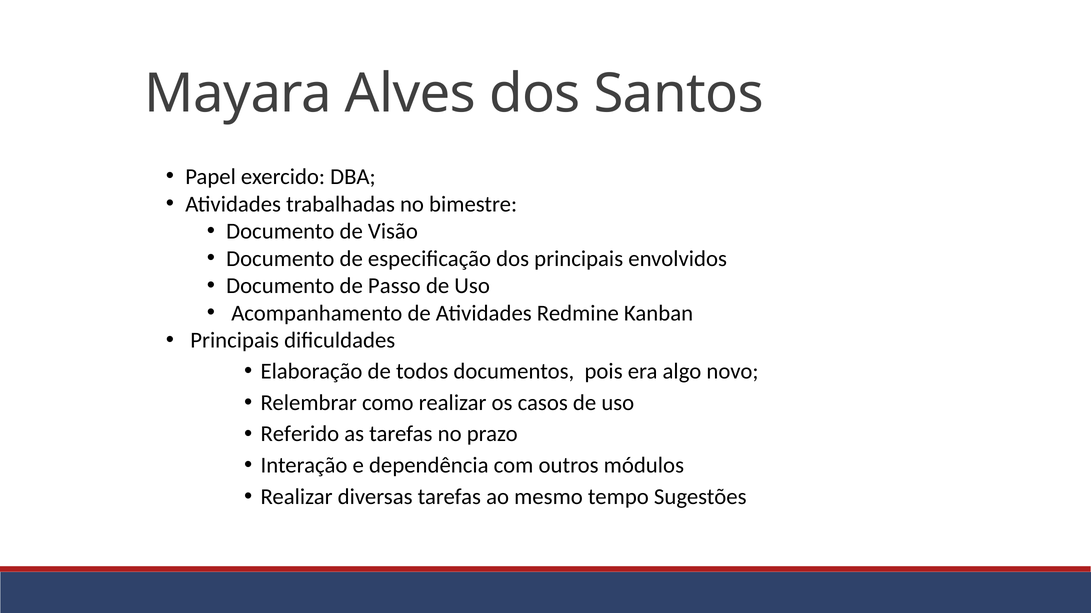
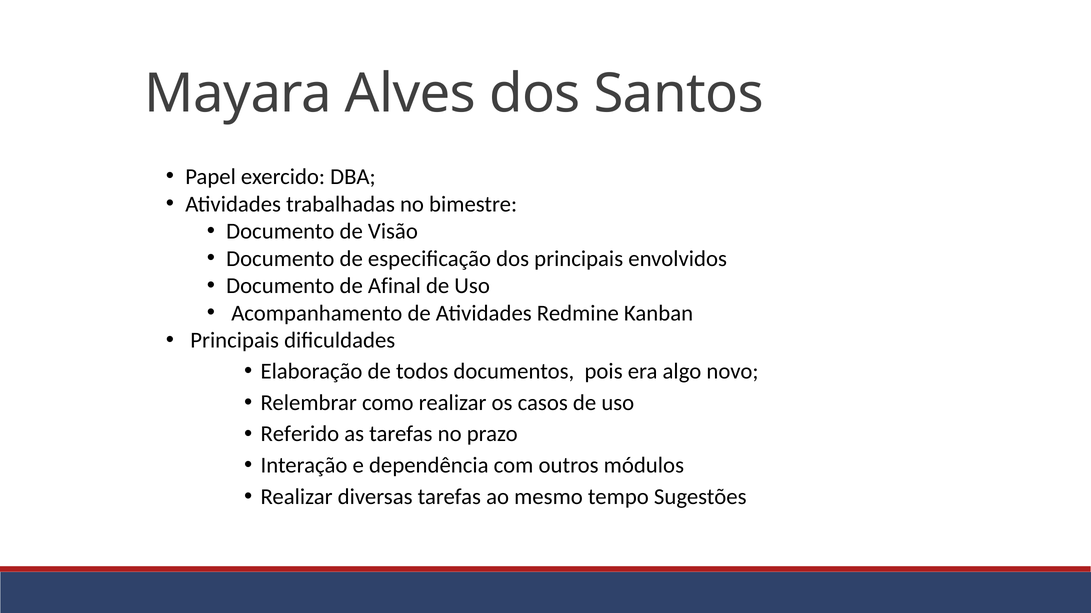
Passo: Passo -> Afinal (394, 286)
